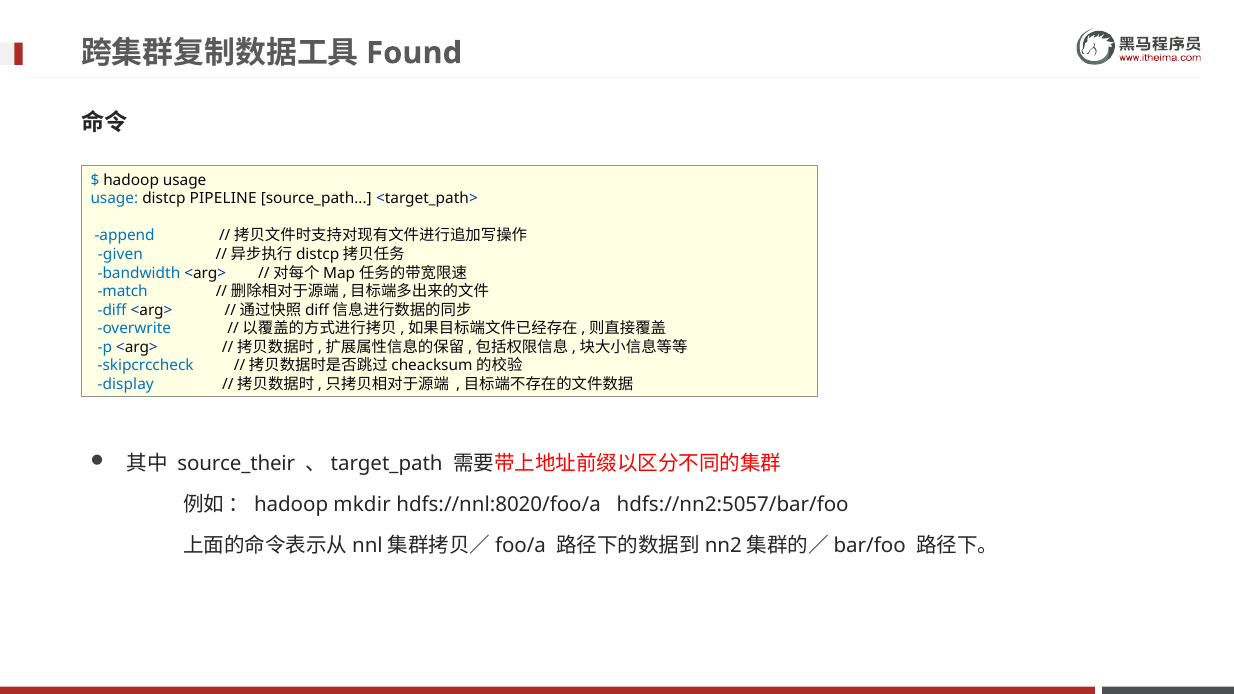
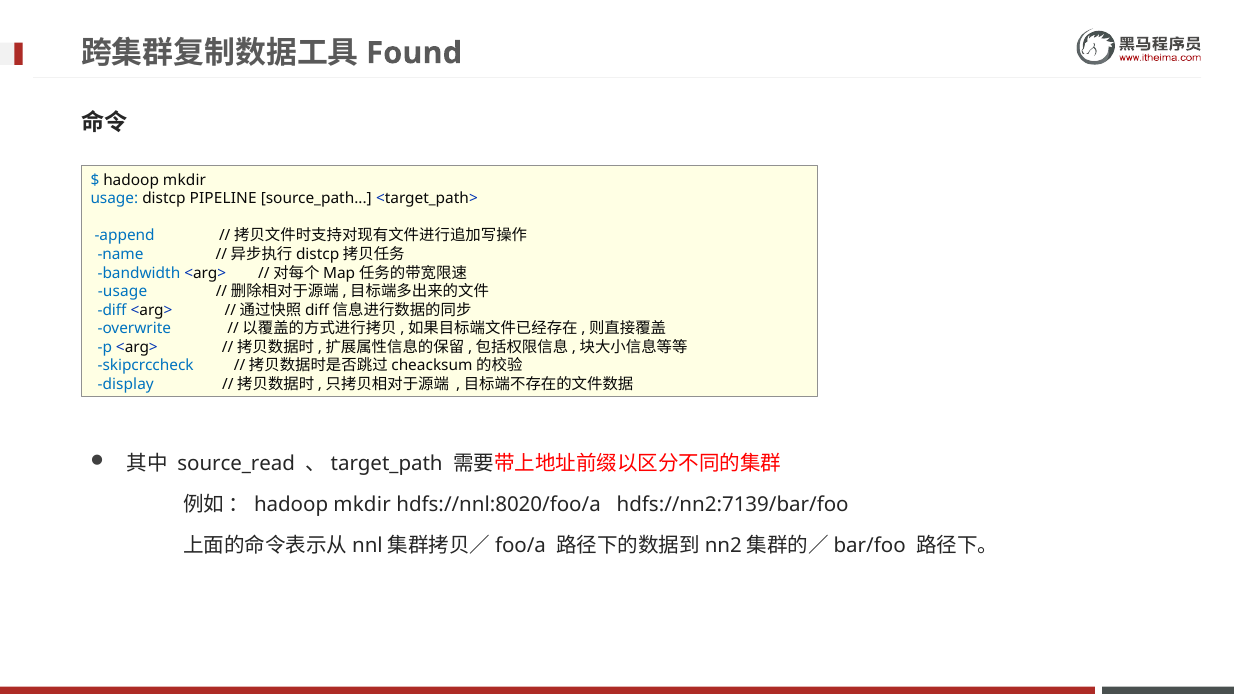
hadoop usage: usage -> mkdir (185, 180)
given: given -> name (121, 254)
match: match -> usage (123, 291)
source_their: source_their -> source_read (236, 464)
hdfs://nn2:5057/bar/foo: hdfs://nn2:5057/bar/foo -> hdfs://nn2:7139/bar/foo (733, 505)
